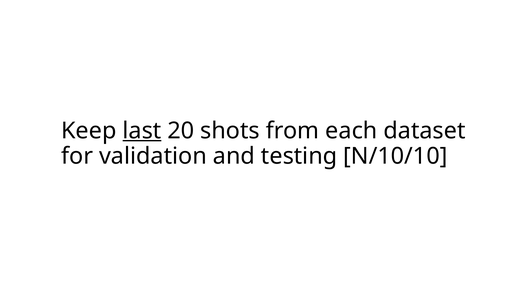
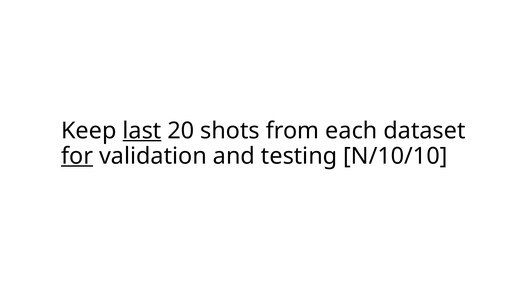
for underline: none -> present (77, 156)
